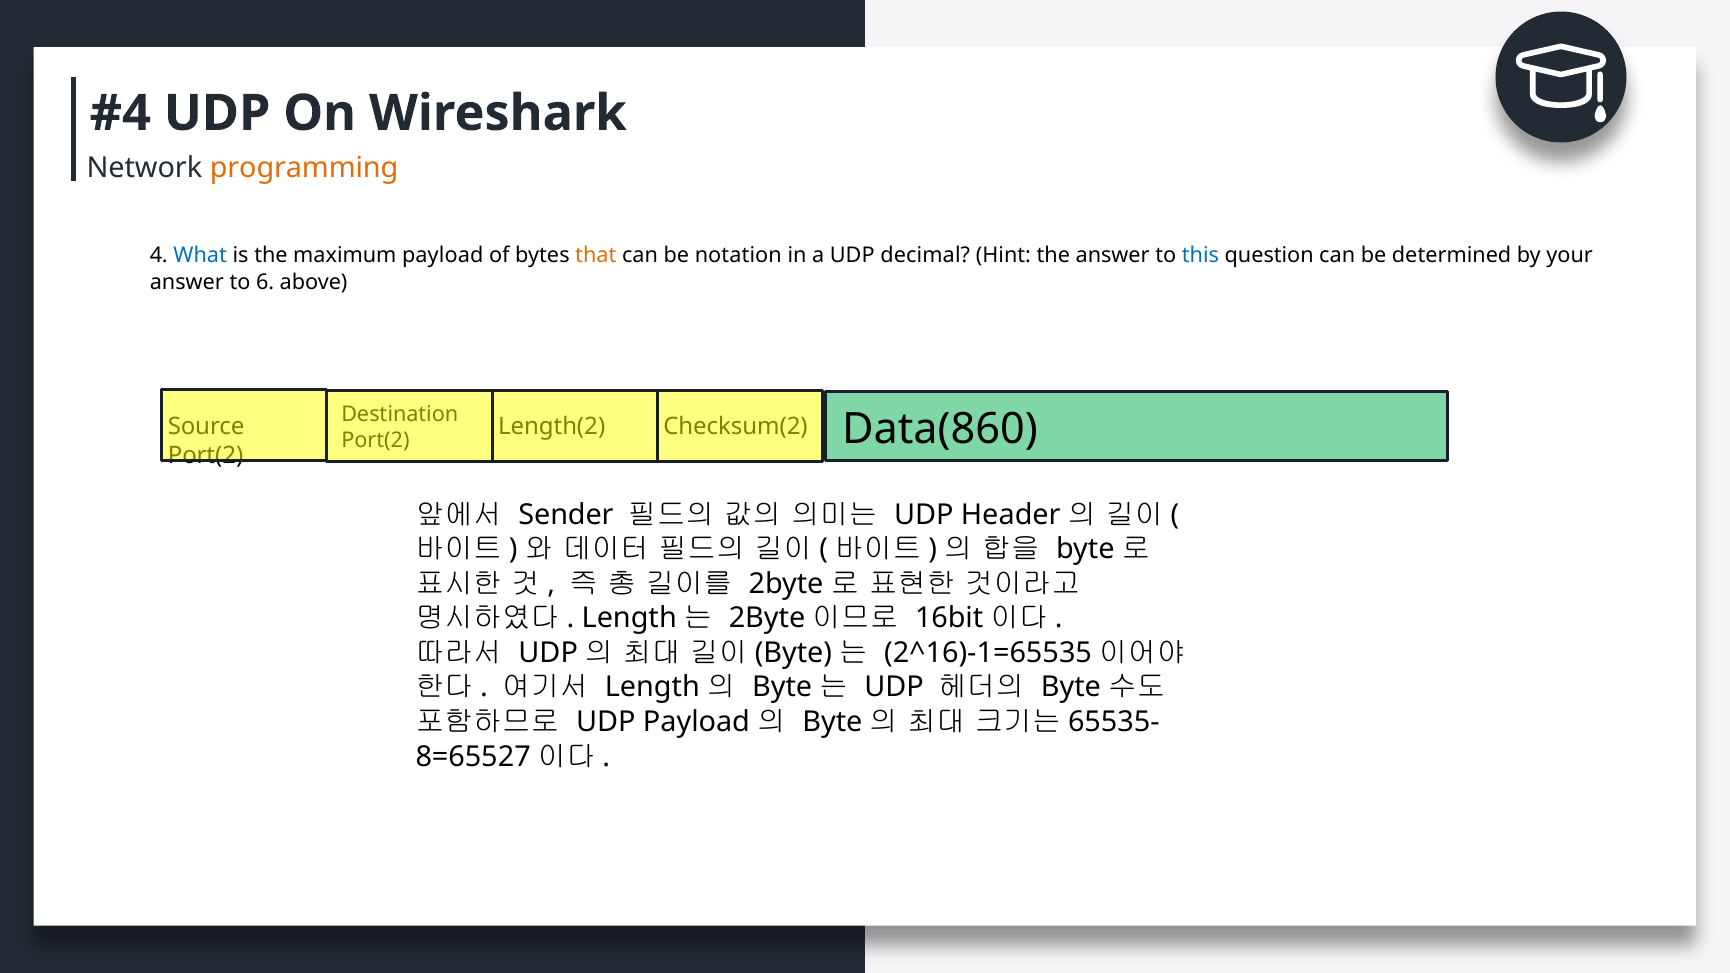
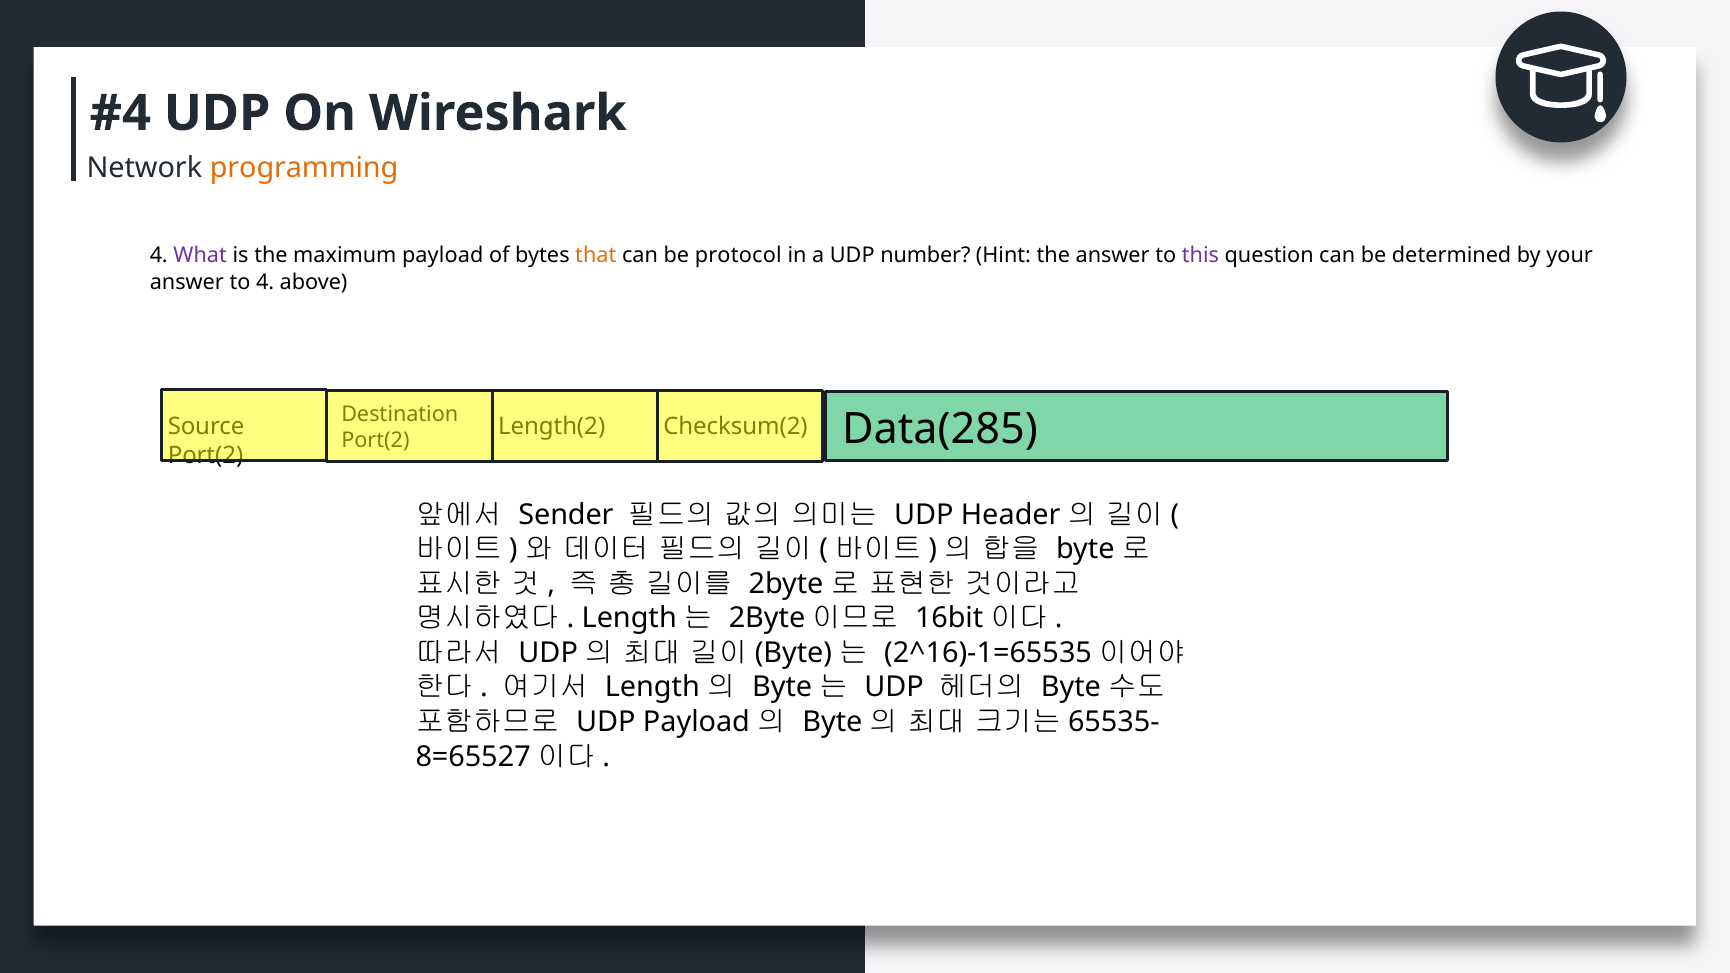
What colour: blue -> purple (200, 256)
notation: notation -> protocol (738, 256)
decimal: decimal -> number (925, 256)
this colour: blue -> purple (1200, 256)
to 6: 6 -> 4 (265, 282)
Data(860: Data(860 -> Data(285 (940, 429)
